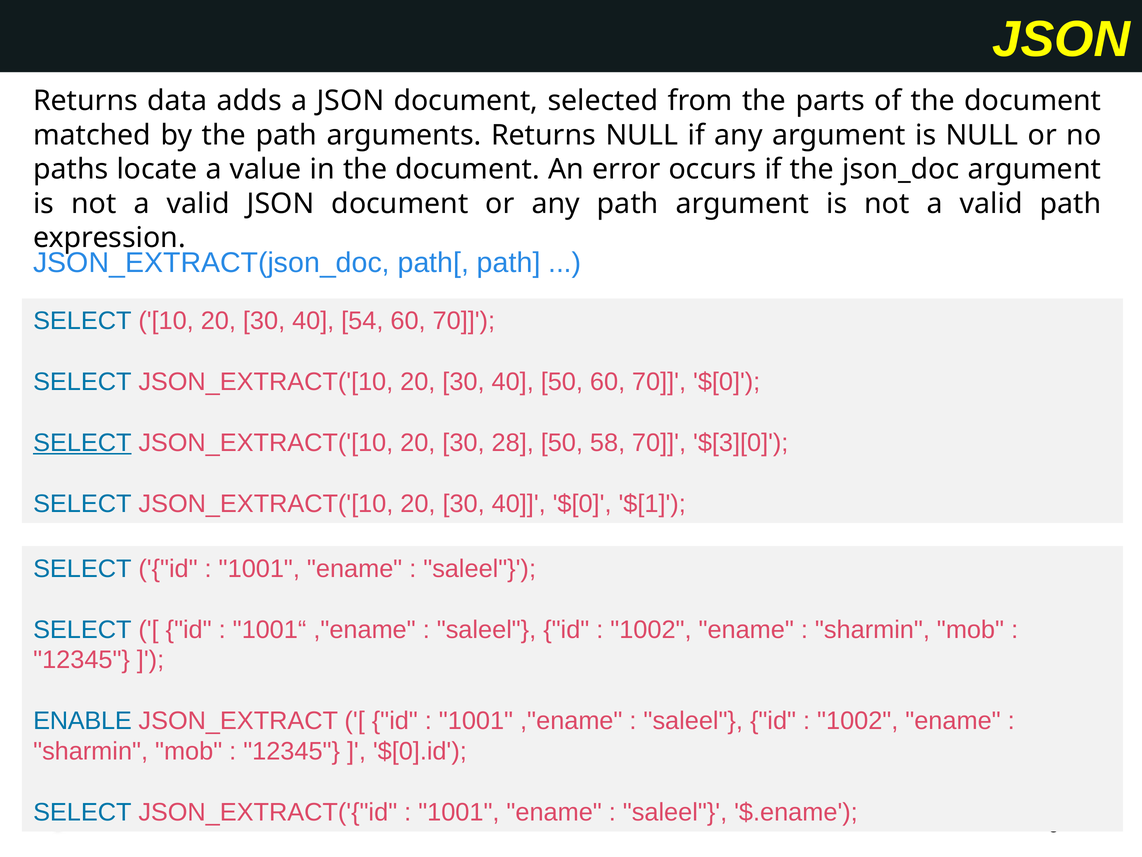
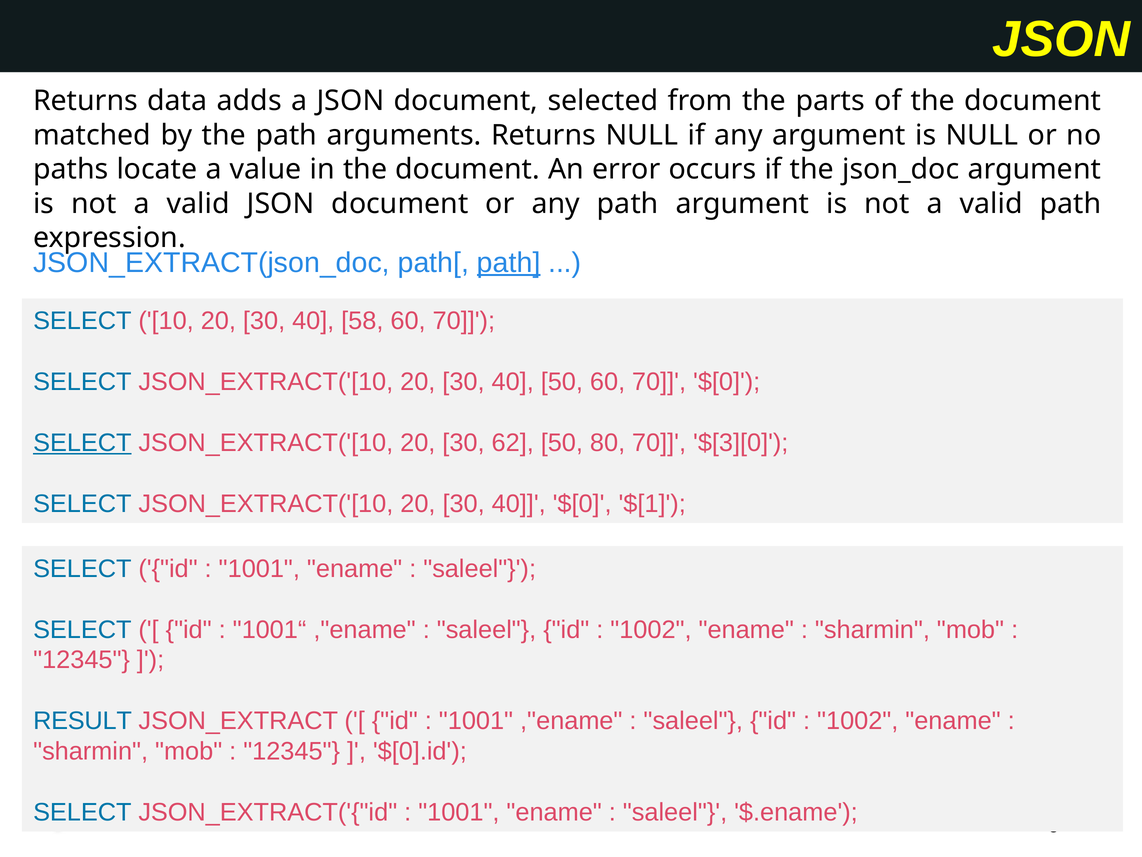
path underline: none -> present (509, 263)
54: 54 -> 58 (362, 321)
28: 28 -> 62 (513, 443)
58: 58 -> 80 (608, 443)
ENABLE: ENABLE -> RESULT (83, 721)
